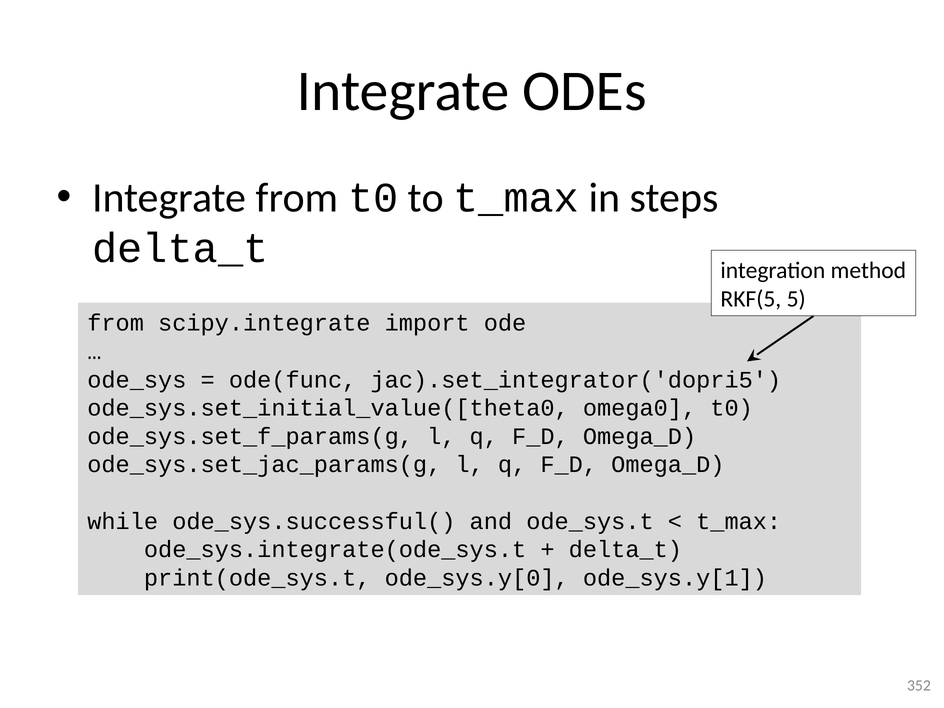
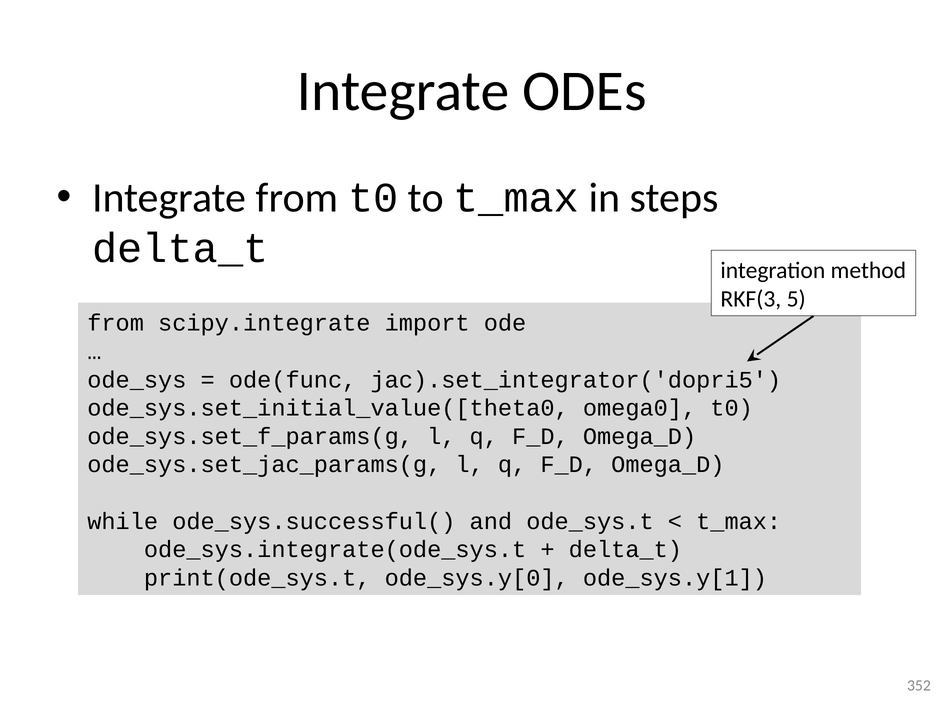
RKF(5: RKF(5 -> RKF(3 (751, 299)
